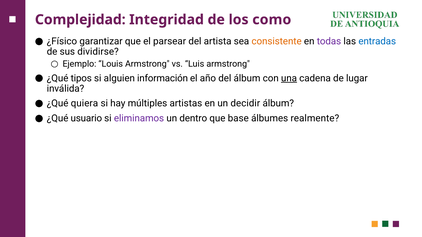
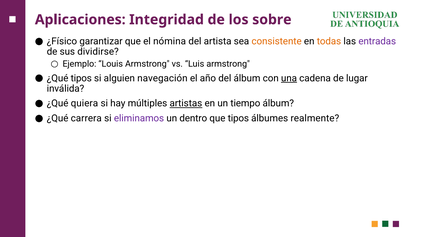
Complejidad: Complejidad -> Aplicaciones (80, 20)
como: como -> sobre (272, 20)
parsear: parsear -> nómina (170, 41)
todas colour: purple -> orange (329, 41)
entradas colour: blue -> purple (377, 41)
información: información -> navegación (162, 78)
artistas underline: none -> present (186, 104)
decidir: decidir -> tiempo (245, 104)
usuario: usuario -> carrera (86, 118)
que base: base -> tipos (238, 118)
